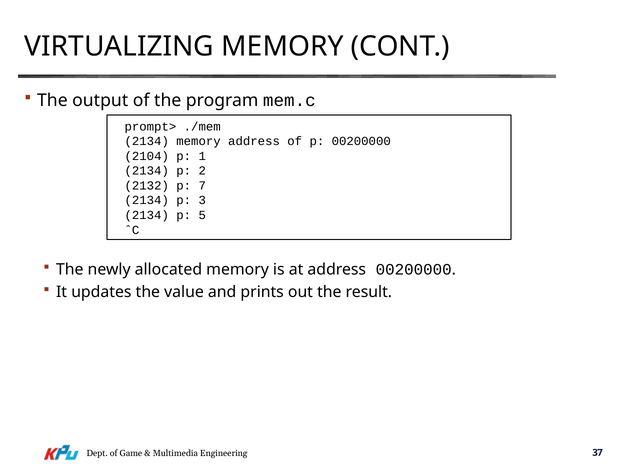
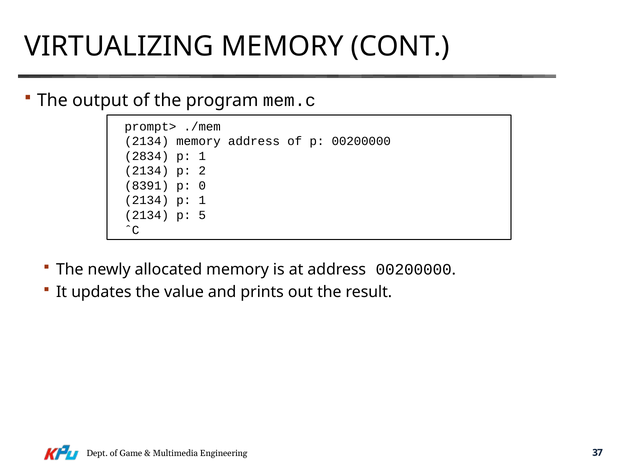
2104: 2104 -> 2834 (147, 156)
2132: 2132 -> 8391 (147, 186)
7: 7 -> 0 (202, 186)
2134 p 3: 3 -> 1 (202, 200)
